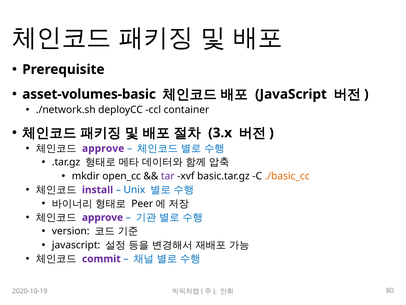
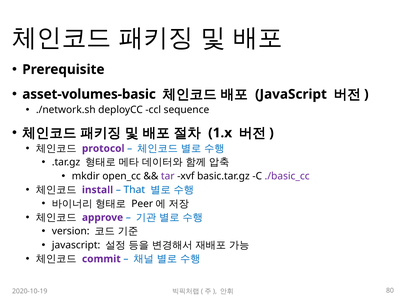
container: container -> sequence (186, 110)
3.x: 3.x -> 1.x (220, 133)
approve: approve -> protocol (103, 148)
./basic_cc colour: orange -> purple (287, 176)
Unix: Unix -> That (134, 190)
